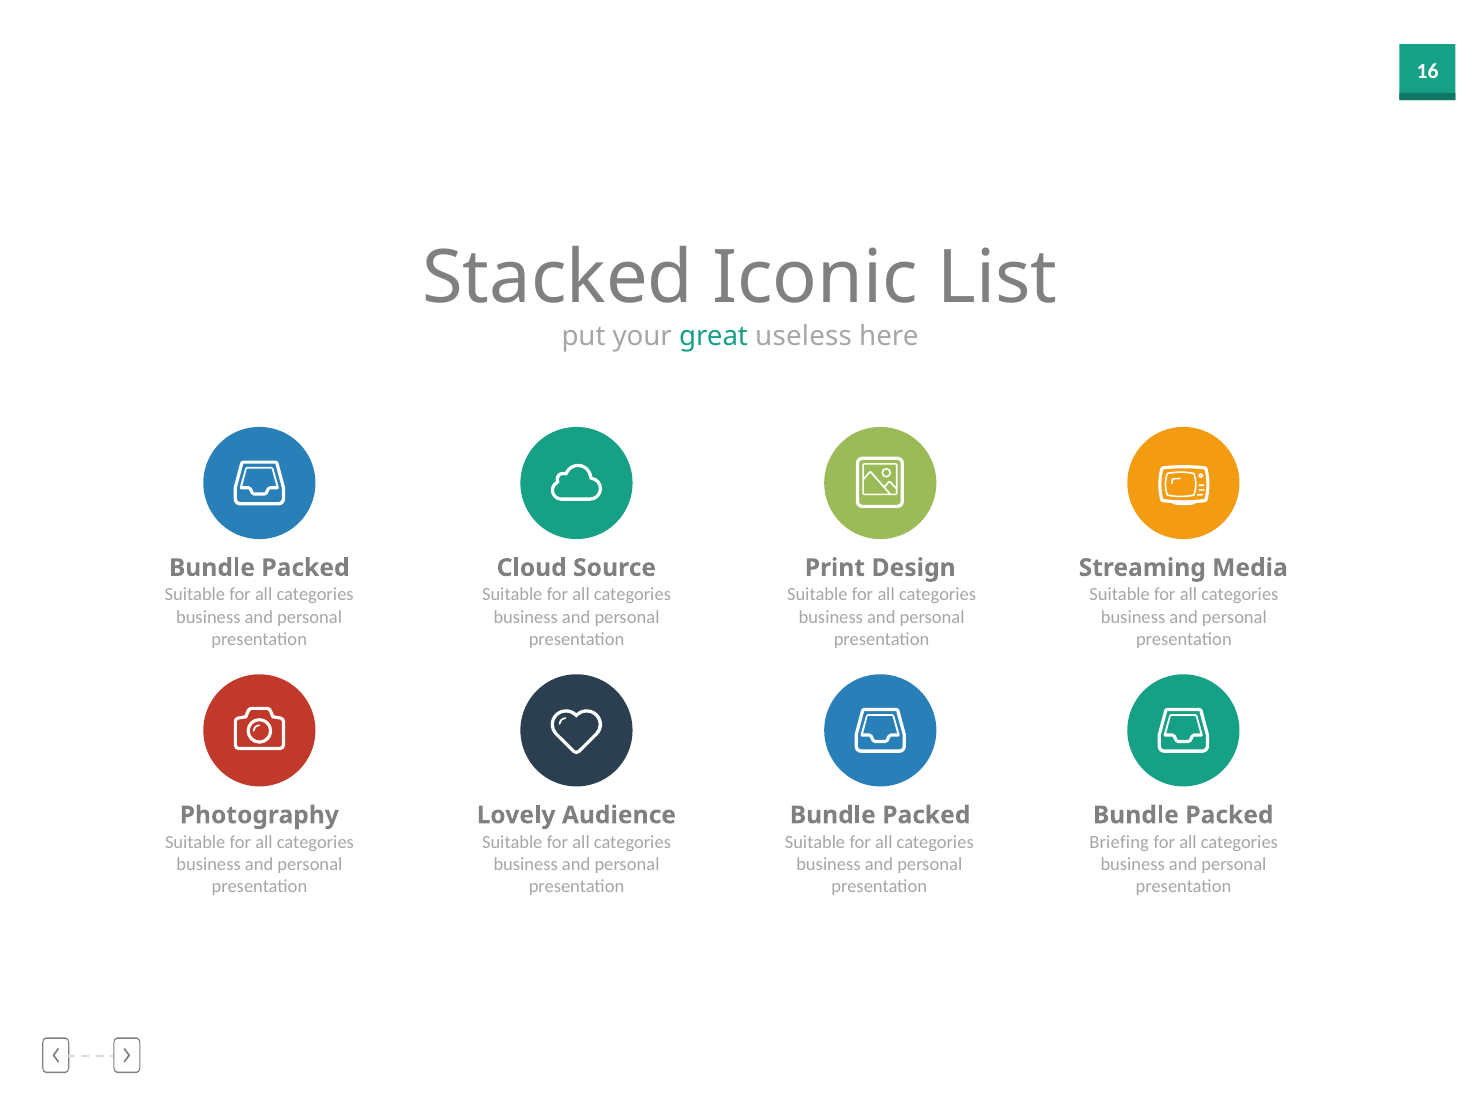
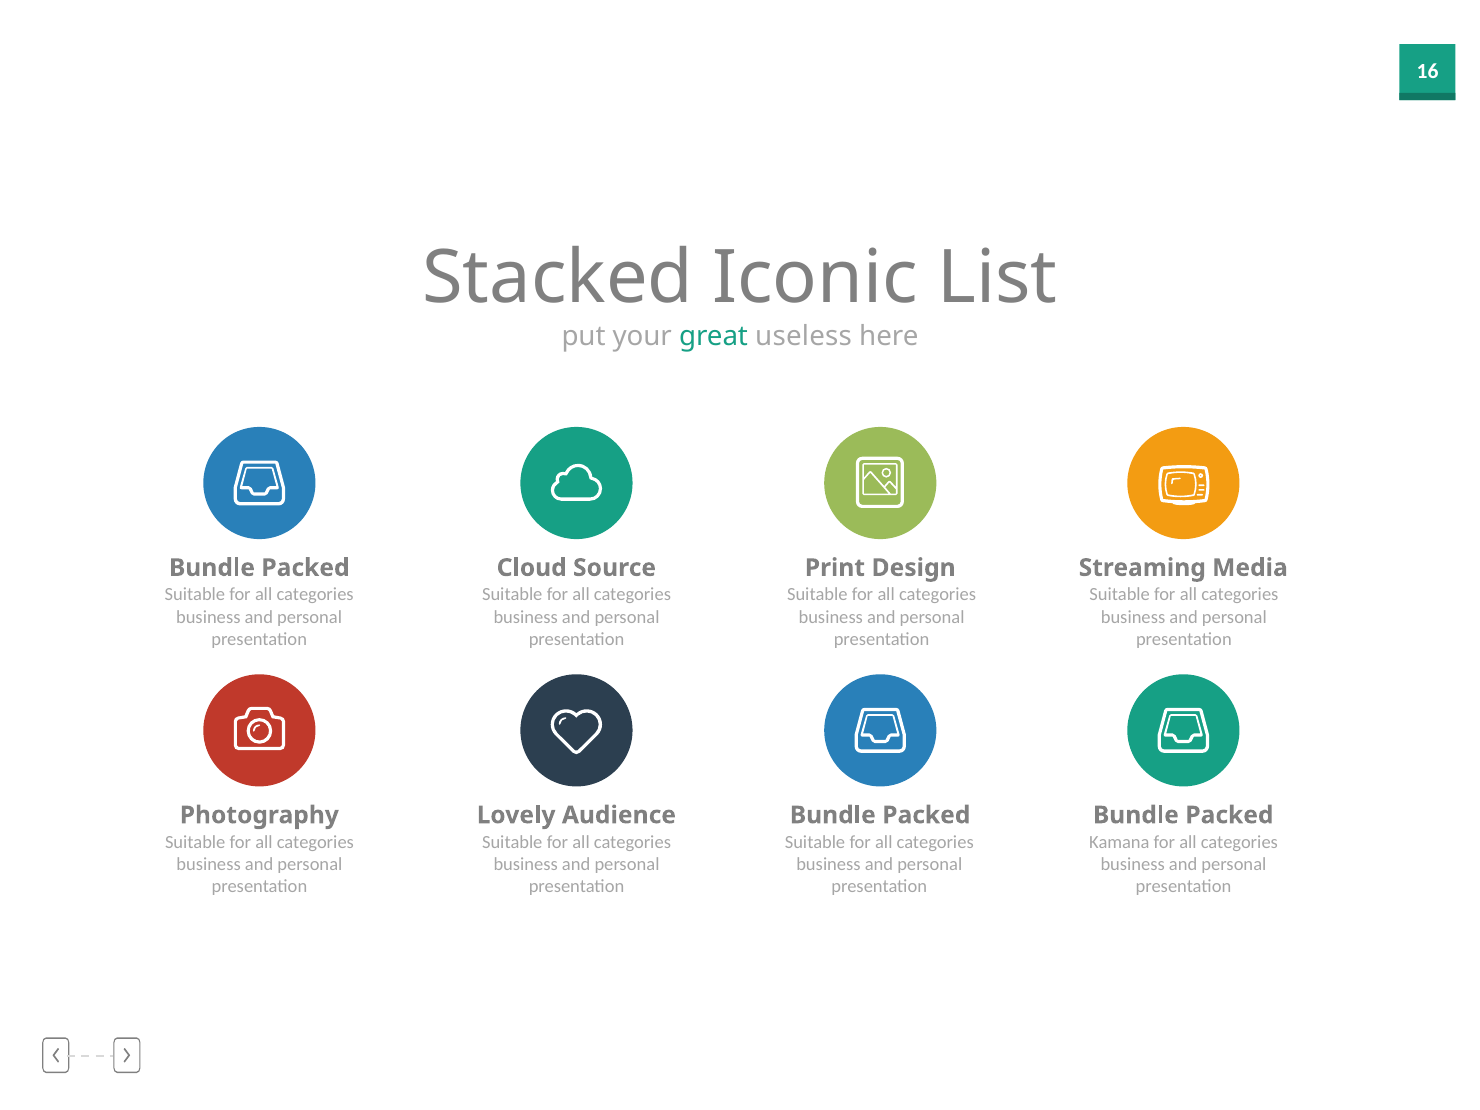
Briefing: Briefing -> Kamana (1119, 842)
